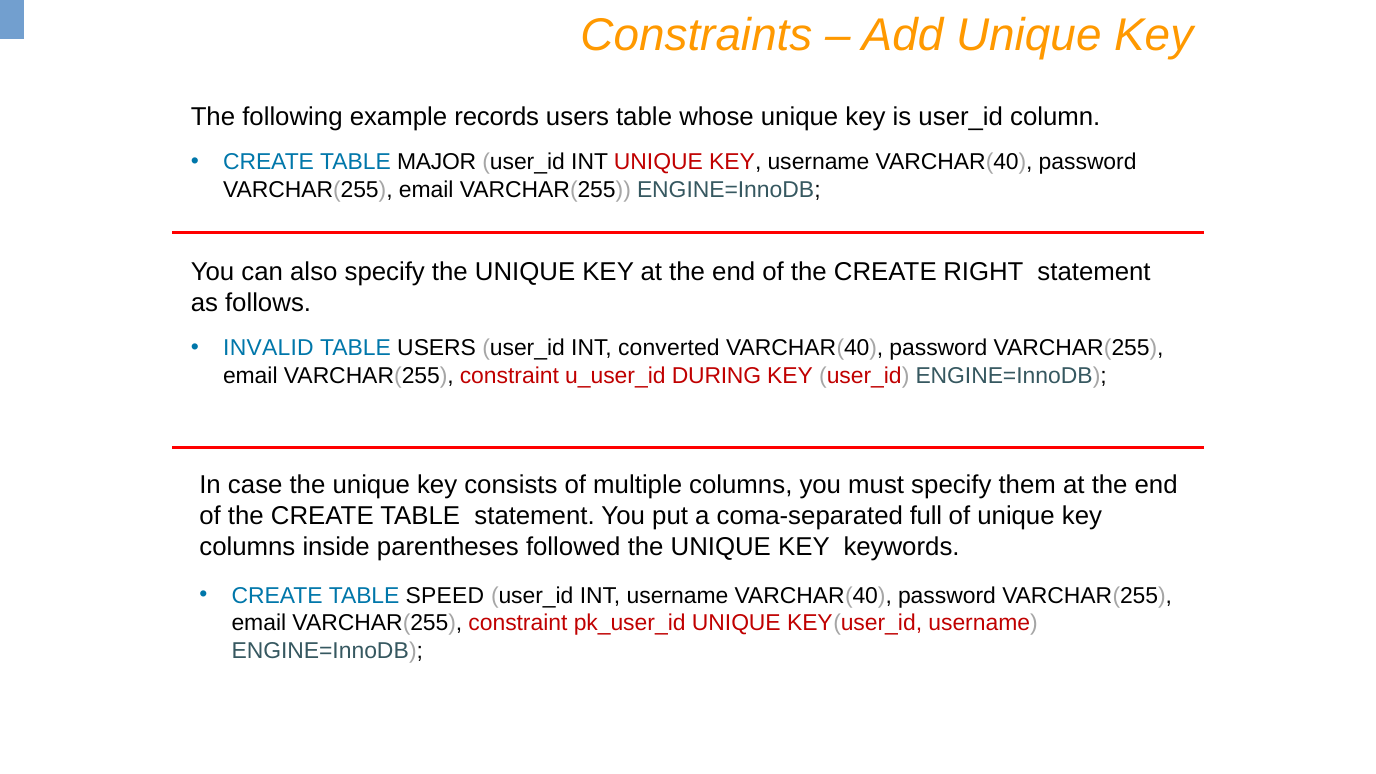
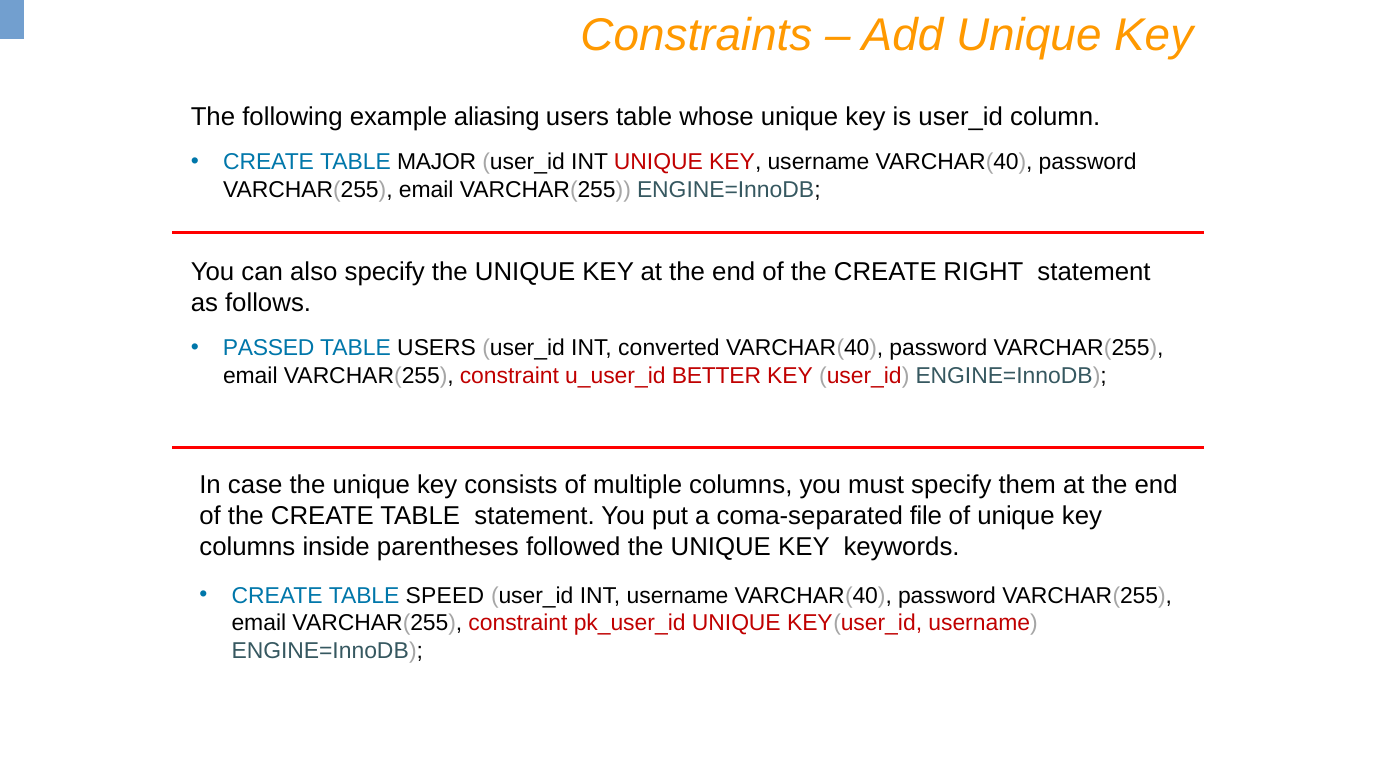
records: records -> aliasing (497, 117)
INVALID: INVALID -> PASSED (269, 348)
DURING: DURING -> BETTER (716, 376)
full: full -> file (926, 516)
